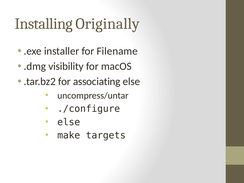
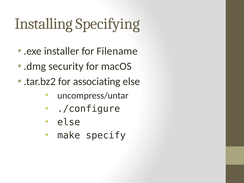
Originally: Originally -> Specifying (108, 24)
visibility: visibility -> security (66, 66)
targets: targets -> specify (106, 135)
